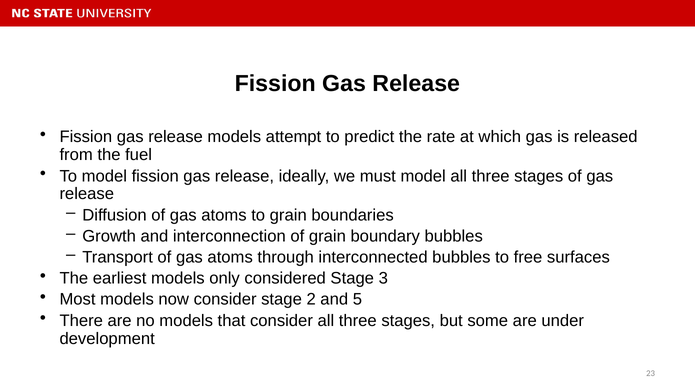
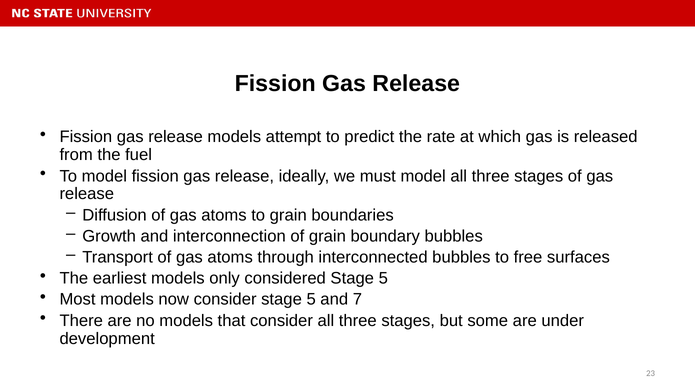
considered Stage 3: 3 -> 5 (383, 278)
consider stage 2: 2 -> 5 (311, 299)
5: 5 -> 7 (357, 299)
